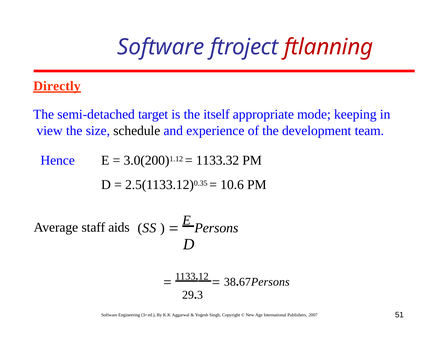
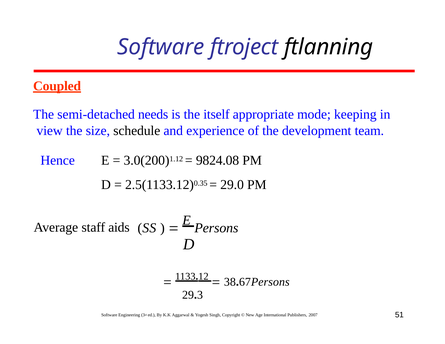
ftlanning colour: red -> black (329, 47)
Directly: Directly -> Coupled (57, 86)
target: target -> needs (153, 114)
1133.32: 1133.32 -> 9824.08 (218, 160)
10.6: 10.6 -> 29.0 (232, 185)
